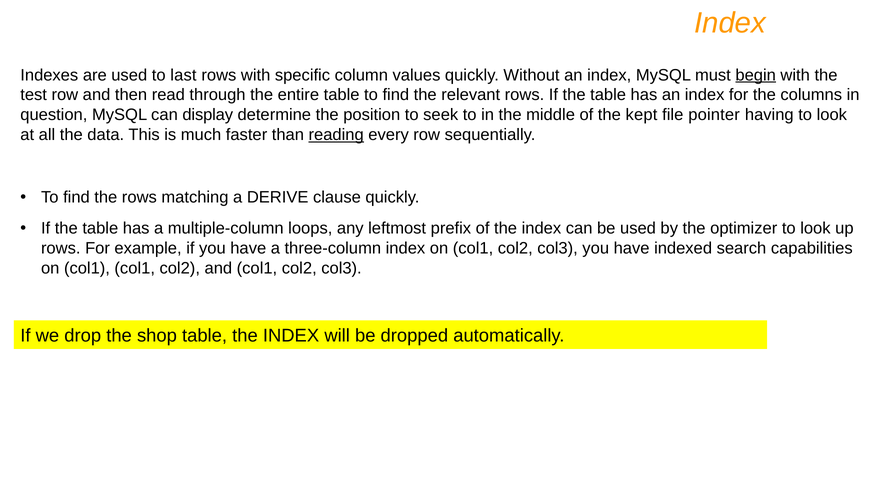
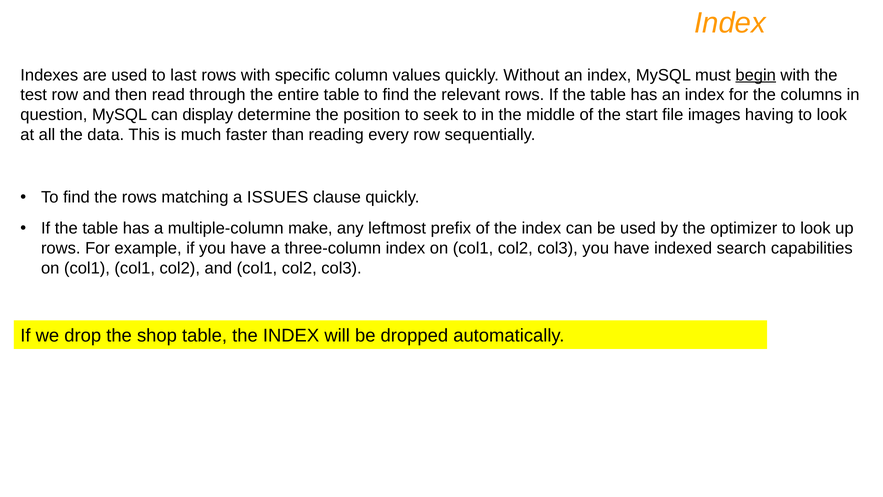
kept: kept -> start (642, 115)
pointer: pointer -> images (714, 115)
reading underline: present -> none (336, 135)
DERIVE: DERIVE -> ISSUES (278, 197)
loops: loops -> make (310, 228)
